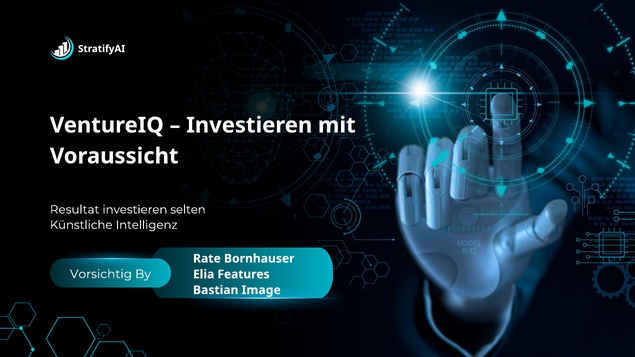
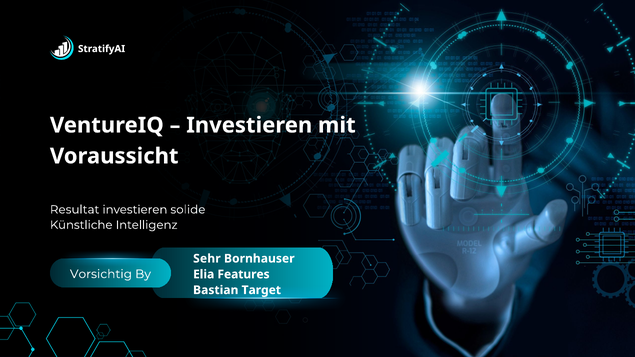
selten: selten -> solide (188, 210)
Rate: Rate -> Sehr (207, 259)
Image: Image -> Target (261, 290)
